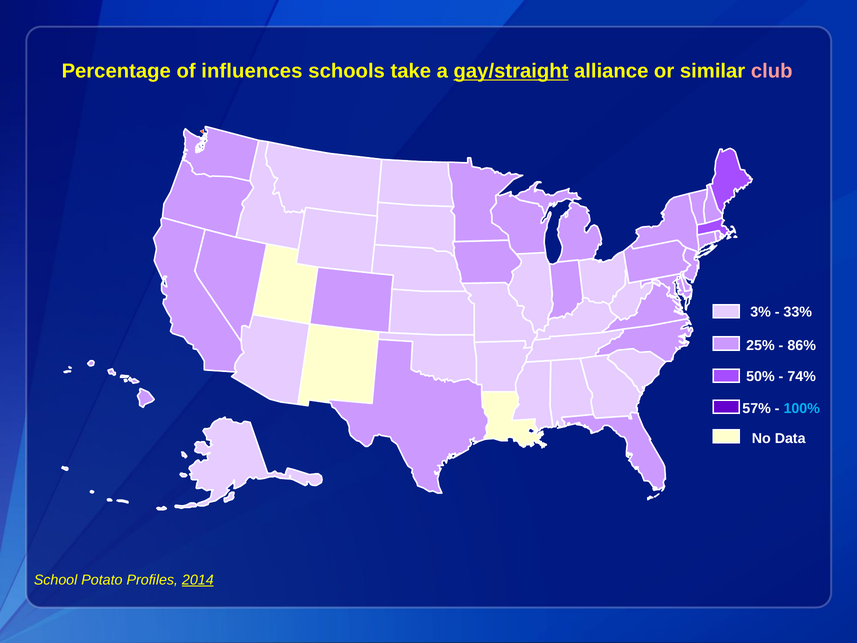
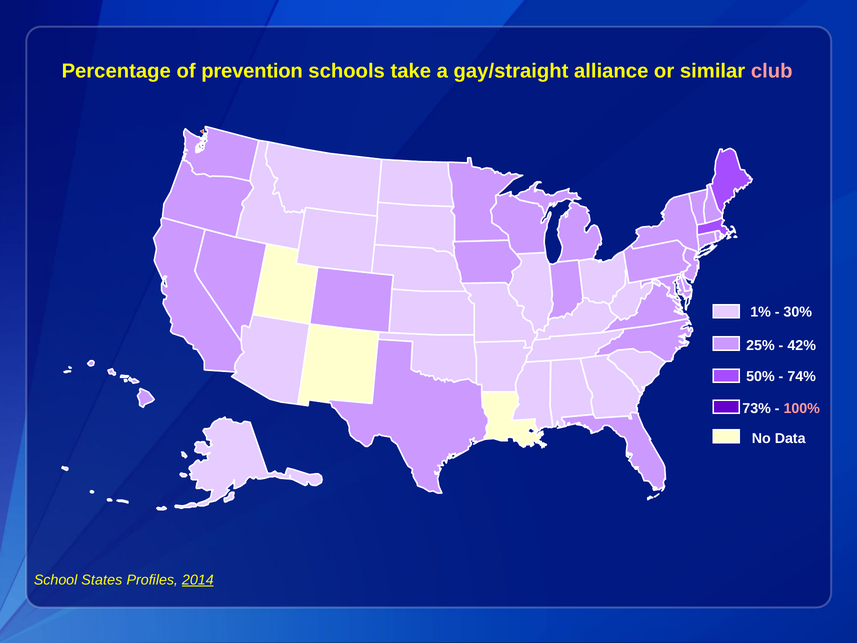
influences: influences -> prevention (252, 71)
gay/straight underline: present -> none (511, 71)
3%: 3% -> 1% (761, 312)
33%: 33% -> 30% (798, 312)
86%: 86% -> 42% (802, 345)
57%: 57% -> 73% (757, 408)
100% colour: light blue -> pink (802, 408)
Potato: Potato -> States (102, 580)
